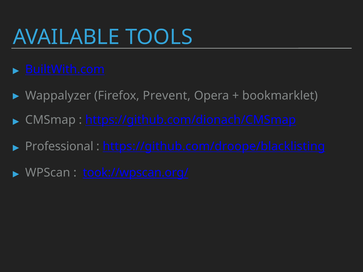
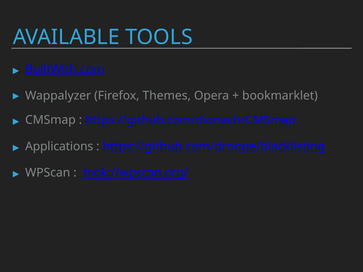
Prevent: Prevent -> Themes (167, 96)
Professional: Professional -> Applications (59, 146)
